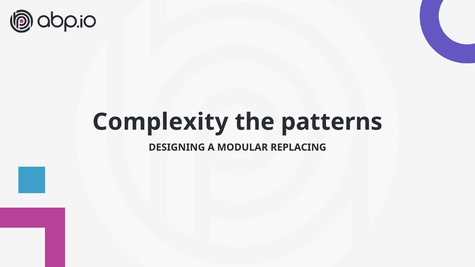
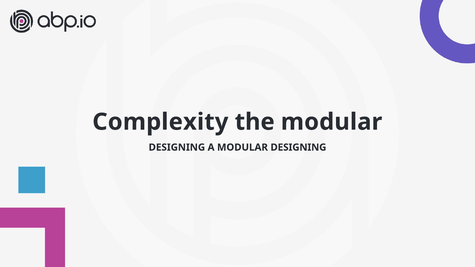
the patterns: patterns -> modular (332, 122)
A MODULAR REPLACING: REPLACING -> DESIGNING (298, 147)
